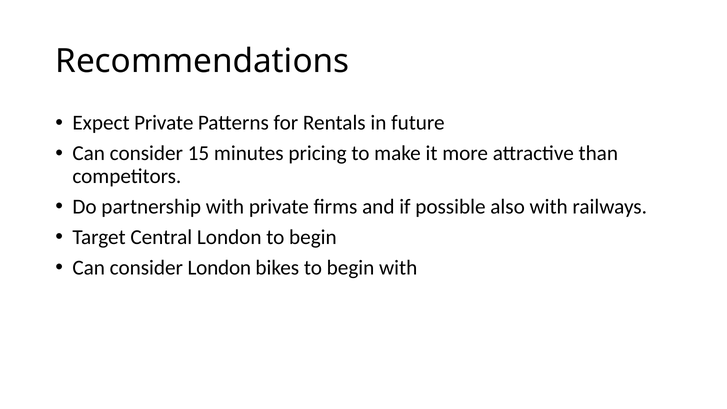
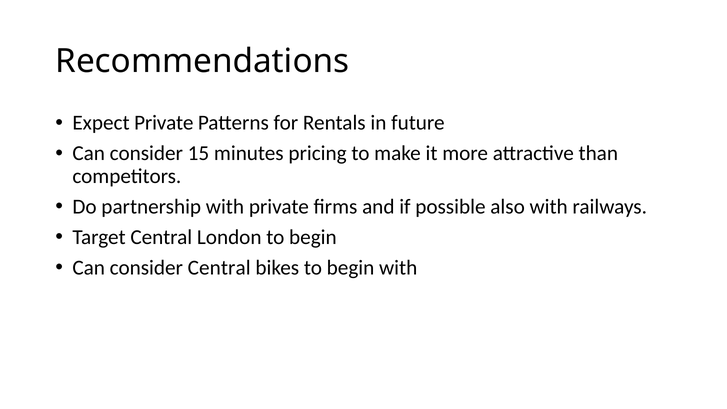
consider London: London -> Central (219, 268)
